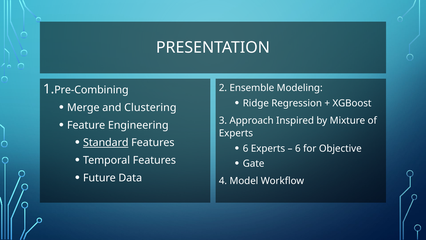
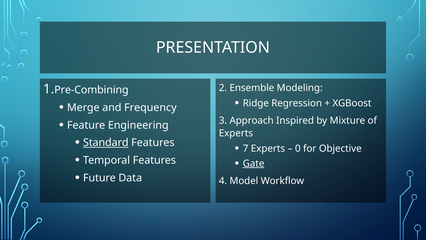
Clustering: Clustering -> Frequency (150, 107)
6: 6 -> 7 (246, 148)
6: 6 -> 0 (298, 148)
Gate underline: none -> present (254, 163)
